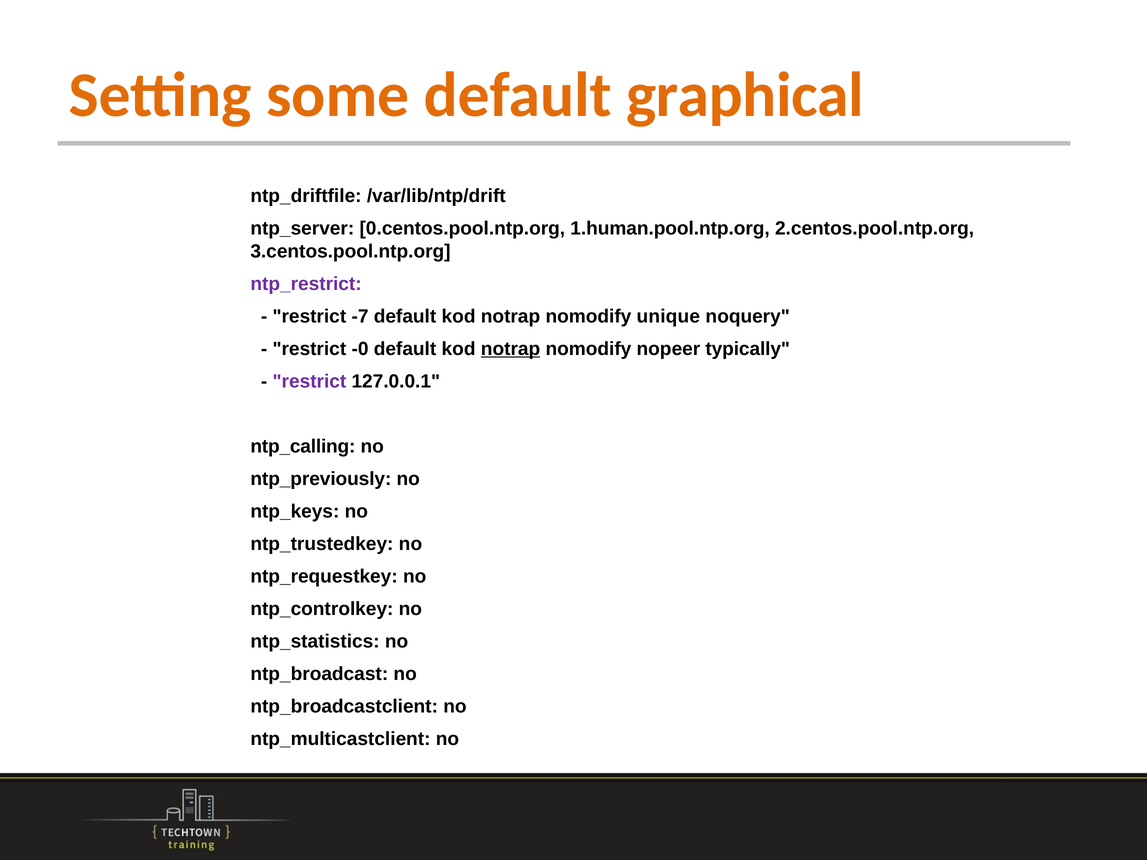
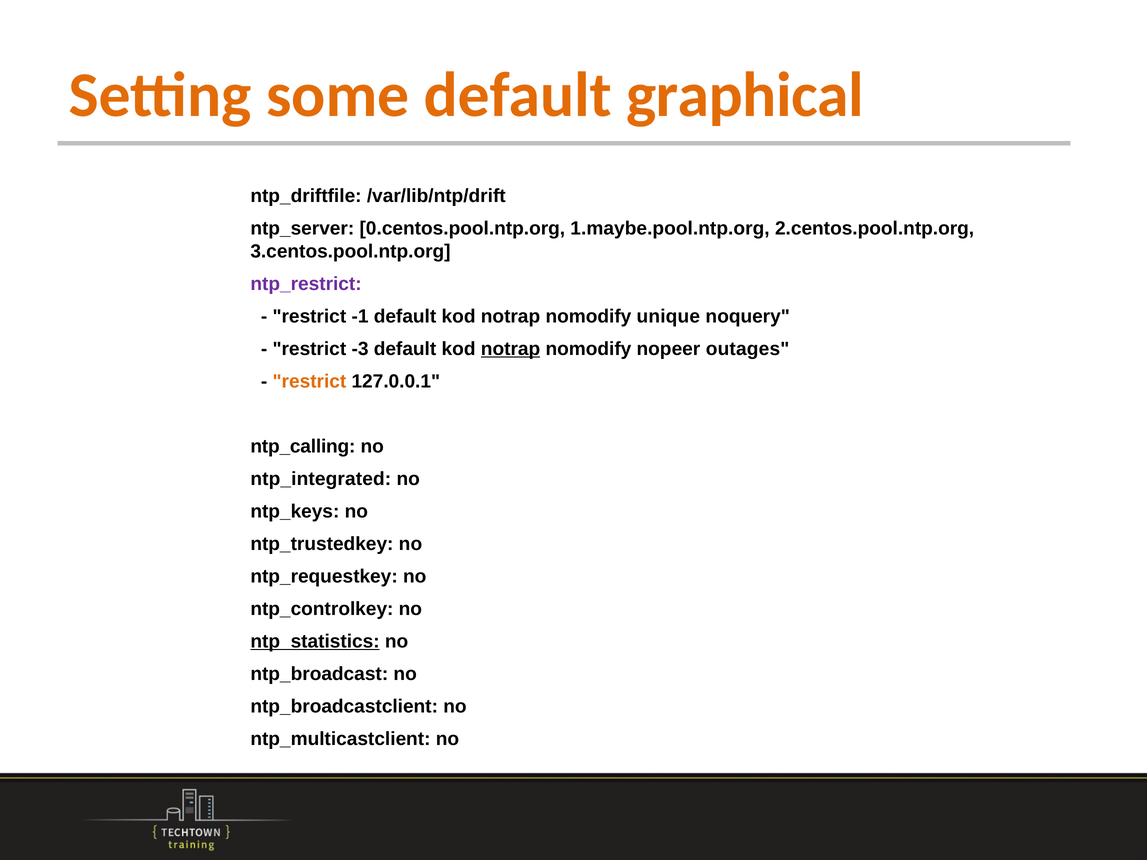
1.human.pool.ntp.org: 1.human.pool.ntp.org -> 1.maybe.pool.ntp.org (670, 228)
-7: -7 -> -1 (360, 316)
-0: -0 -> -3 (360, 349)
typically: typically -> outages (748, 349)
restrict colour: purple -> orange (309, 381)
ntp_previously: ntp_previously -> ntp_integrated (321, 479)
ntp_statistics underline: none -> present (315, 641)
